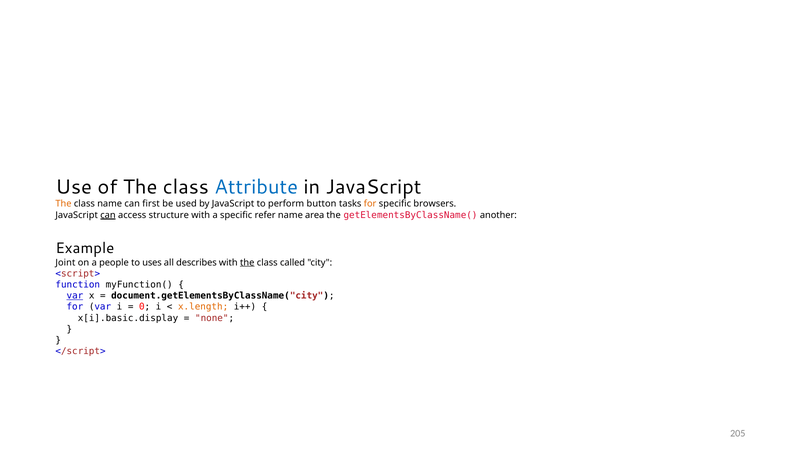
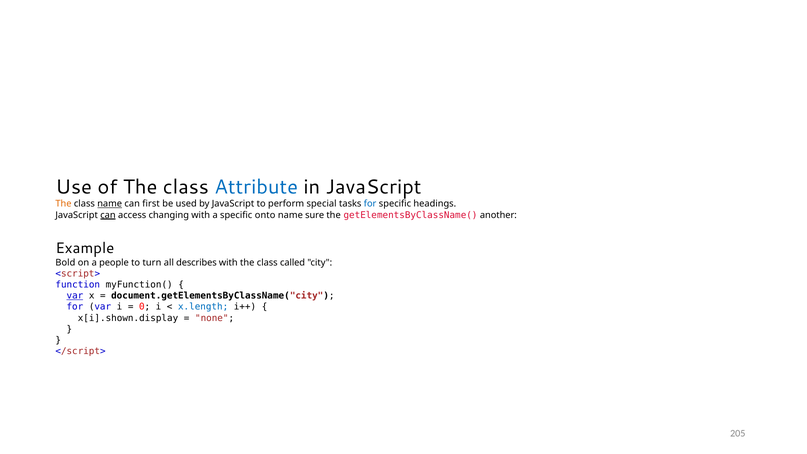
name underline: none -> present (110, 204)
button: button -> special (322, 204)
for colour: orange -> blue (370, 204)
browsers: browsers -> headings (435, 204)
structure: structure -> changing (169, 215)
refer: refer -> onto (265, 215)
area: area -> sure (315, 215)
Joint: Joint -> Bold (65, 262)
uses: uses -> turn (152, 262)
the underline: present -> none (247, 262)
x.length colour: orange -> blue (203, 307)
x[i].basic.display: x[i].basic.display -> x[i].shown.display (128, 318)
